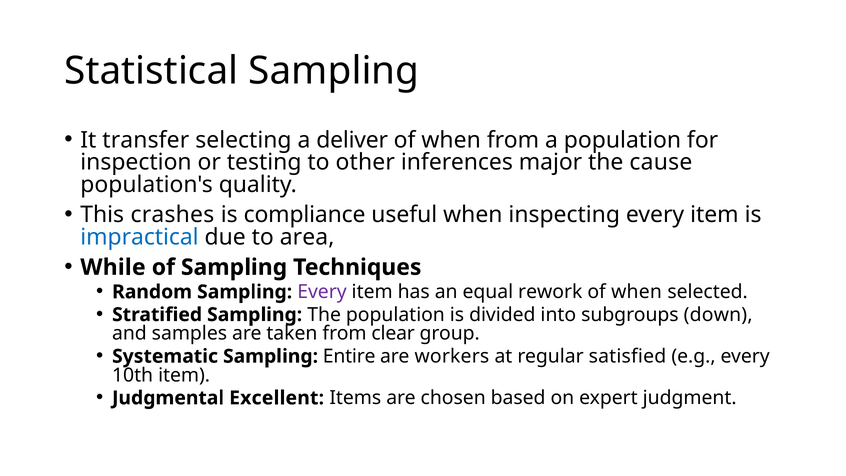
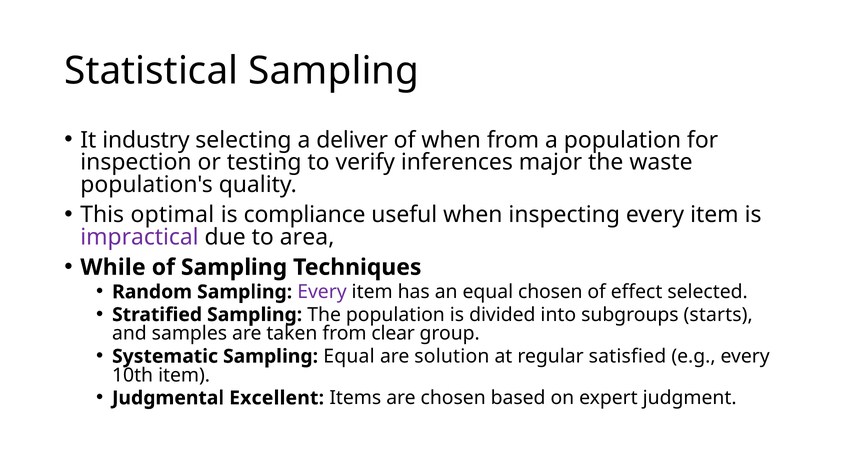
transfer: transfer -> industry (146, 140)
other: other -> verify (365, 162)
cause: cause -> waste (661, 162)
crashes: crashes -> optimal (172, 215)
impractical colour: blue -> purple (139, 237)
equal rework: rework -> chosen (550, 292)
when: when -> effect (637, 292)
down: down -> starts (718, 315)
Sampling Entire: Entire -> Equal (349, 356)
workers: workers -> solution (452, 356)
